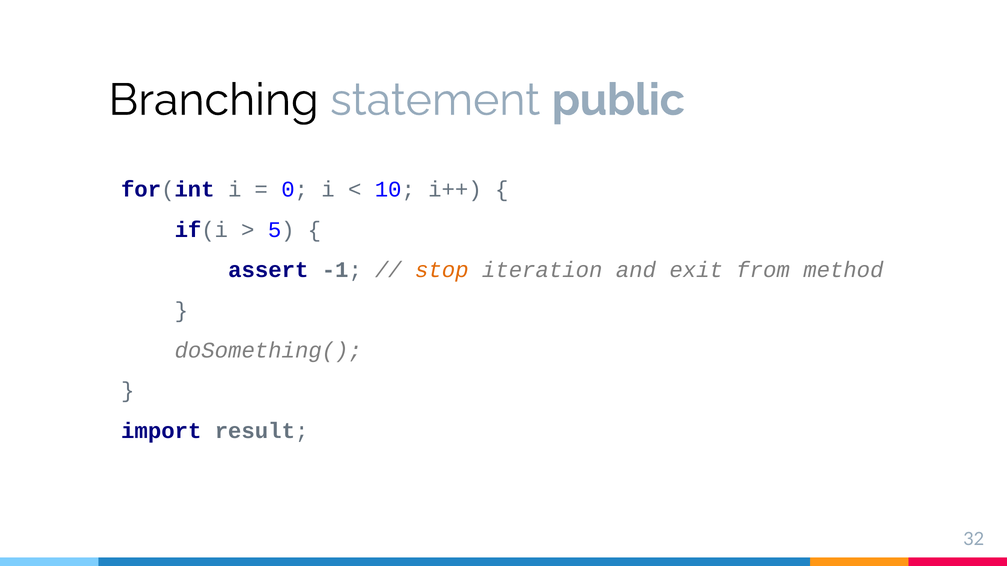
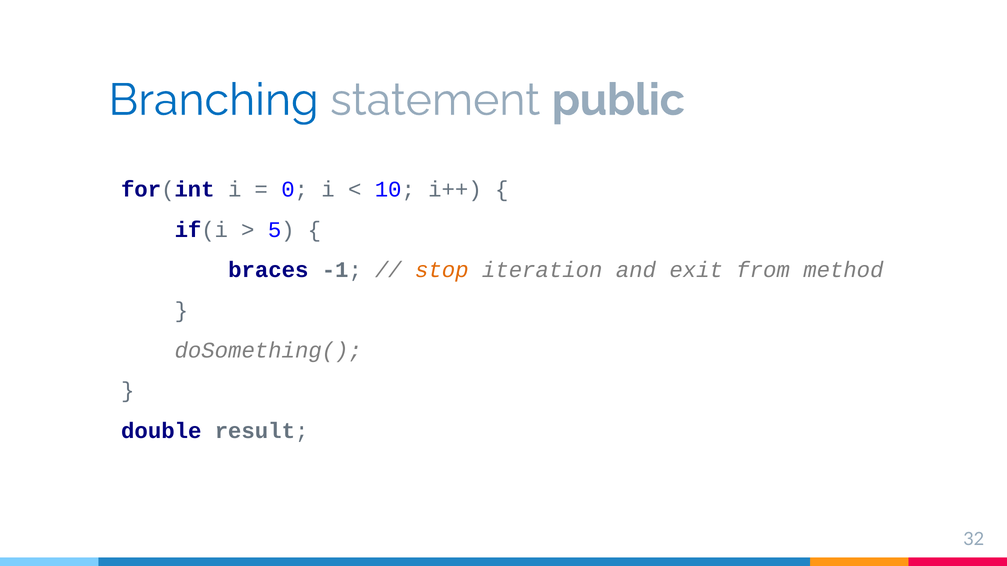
Branching colour: black -> blue (214, 100)
assert: assert -> braces (268, 270)
import: import -> double (161, 431)
